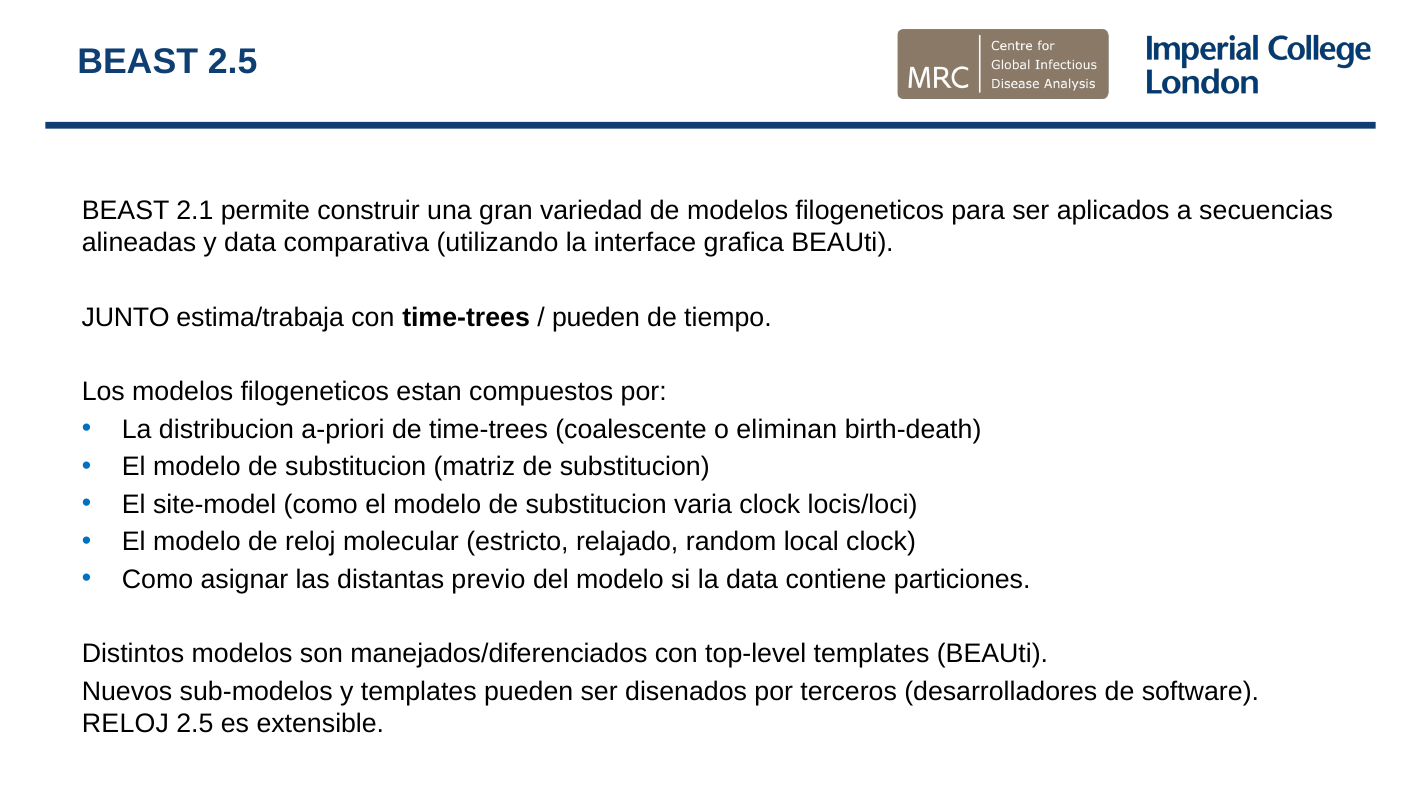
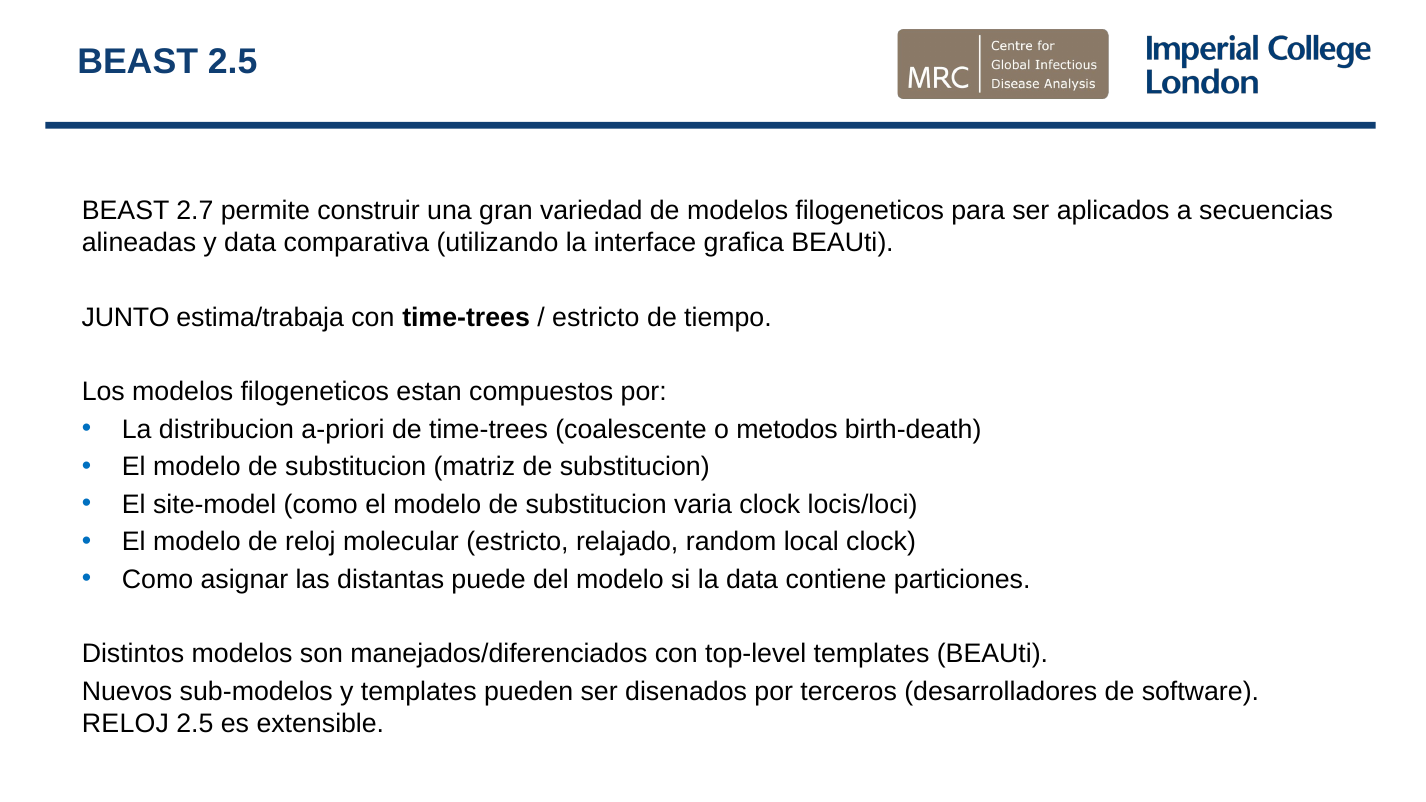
2.1: 2.1 -> 2.7 (195, 210)
pueden: pueden -> estricto (596, 317)
eliminan: eliminan -> metodos (787, 430)
previo: previo -> puede (489, 579)
